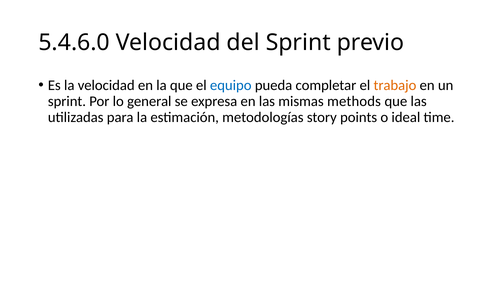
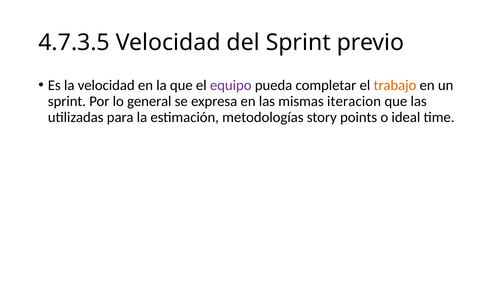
5.4.6.0: 5.4.6.0 -> 4.7.3.5 (74, 42)
equipo colour: blue -> purple (231, 85)
methods: methods -> iteracion (354, 101)
